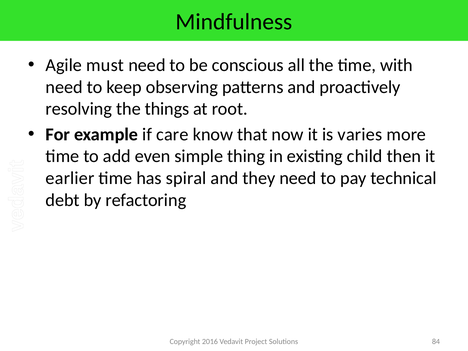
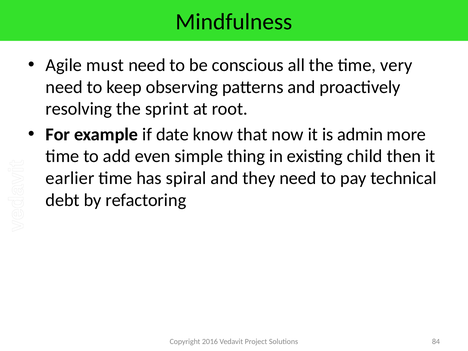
with: with -> very (396, 65)
things: things -> sprint (167, 109)
care: care -> date (172, 134)
varies: varies -> admin (360, 134)
